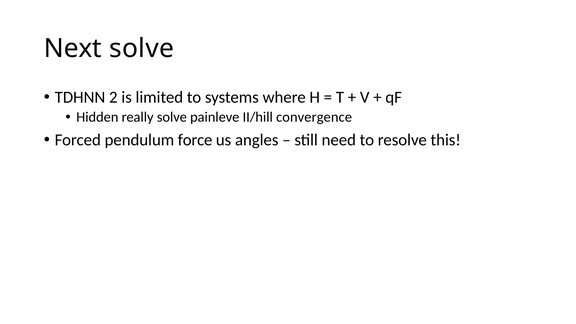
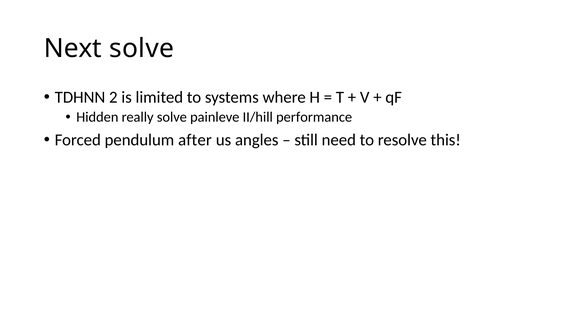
convergence: convergence -> performance (314, 117)
force: force -> after (195, 140)
